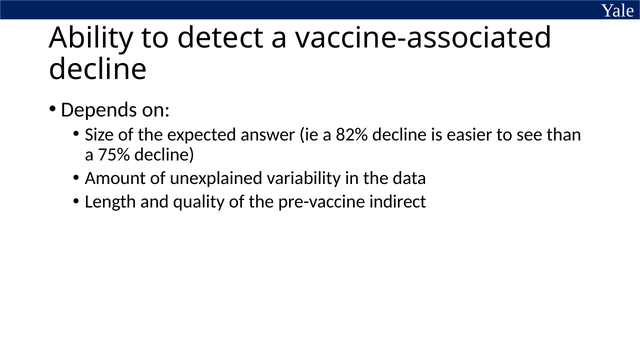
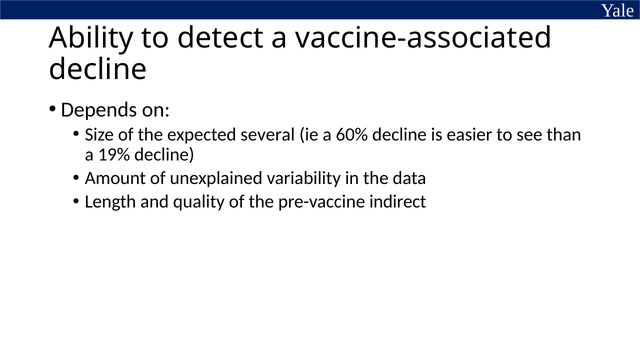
answer: answer -> several (268, 135)
82%: 82% -> 60% (352, 135)
75%: 75% -> 19% (114, 155)
